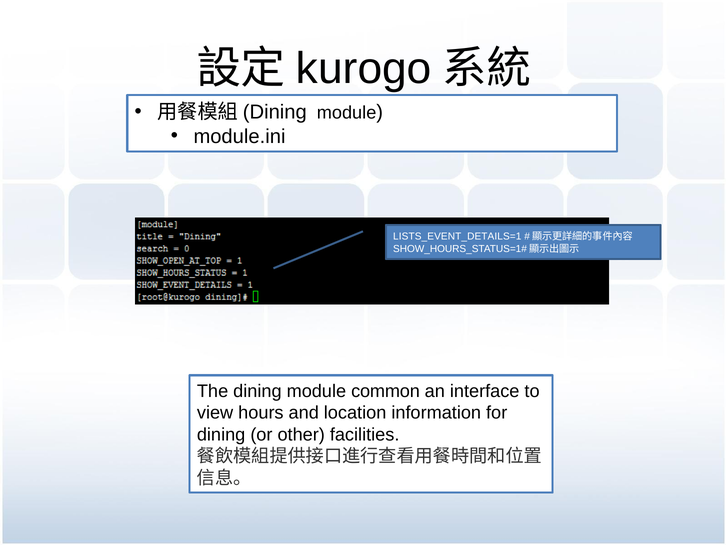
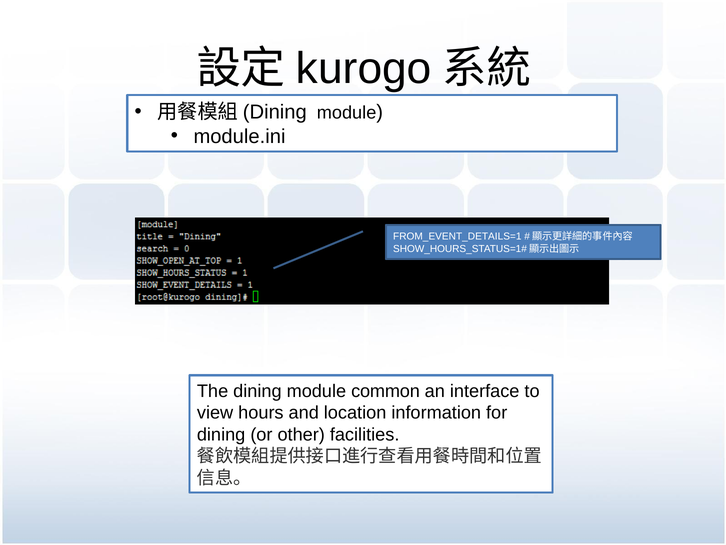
LISTS_EVENT_DETAILS=1: LISTS_EVENT_DETAILS=1 -> FROM_EVENT_DETAILS=1 (457, 236)
